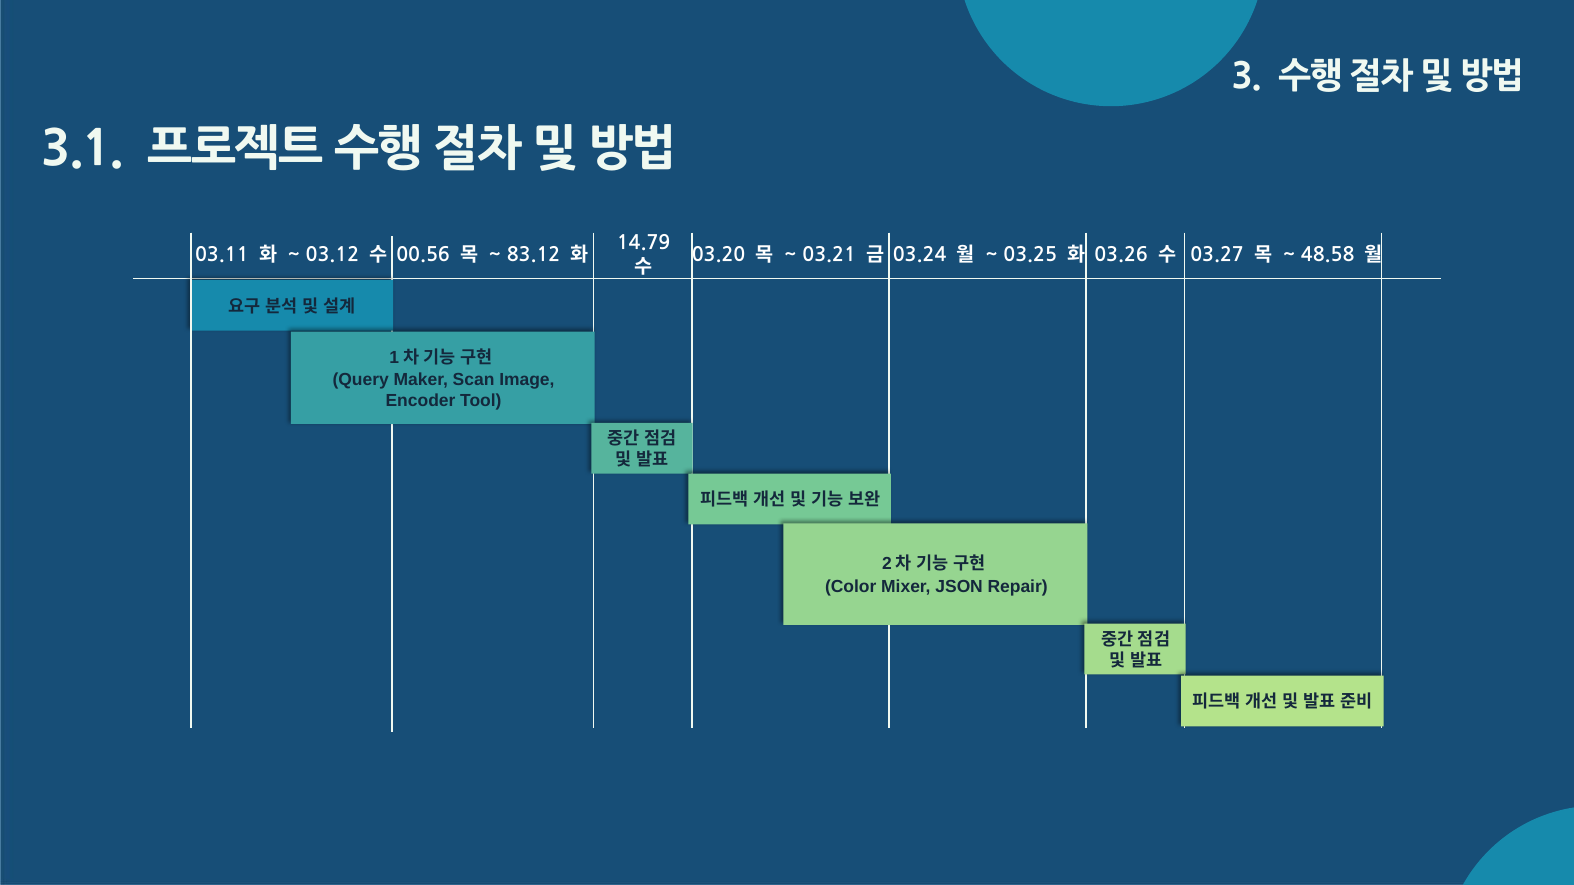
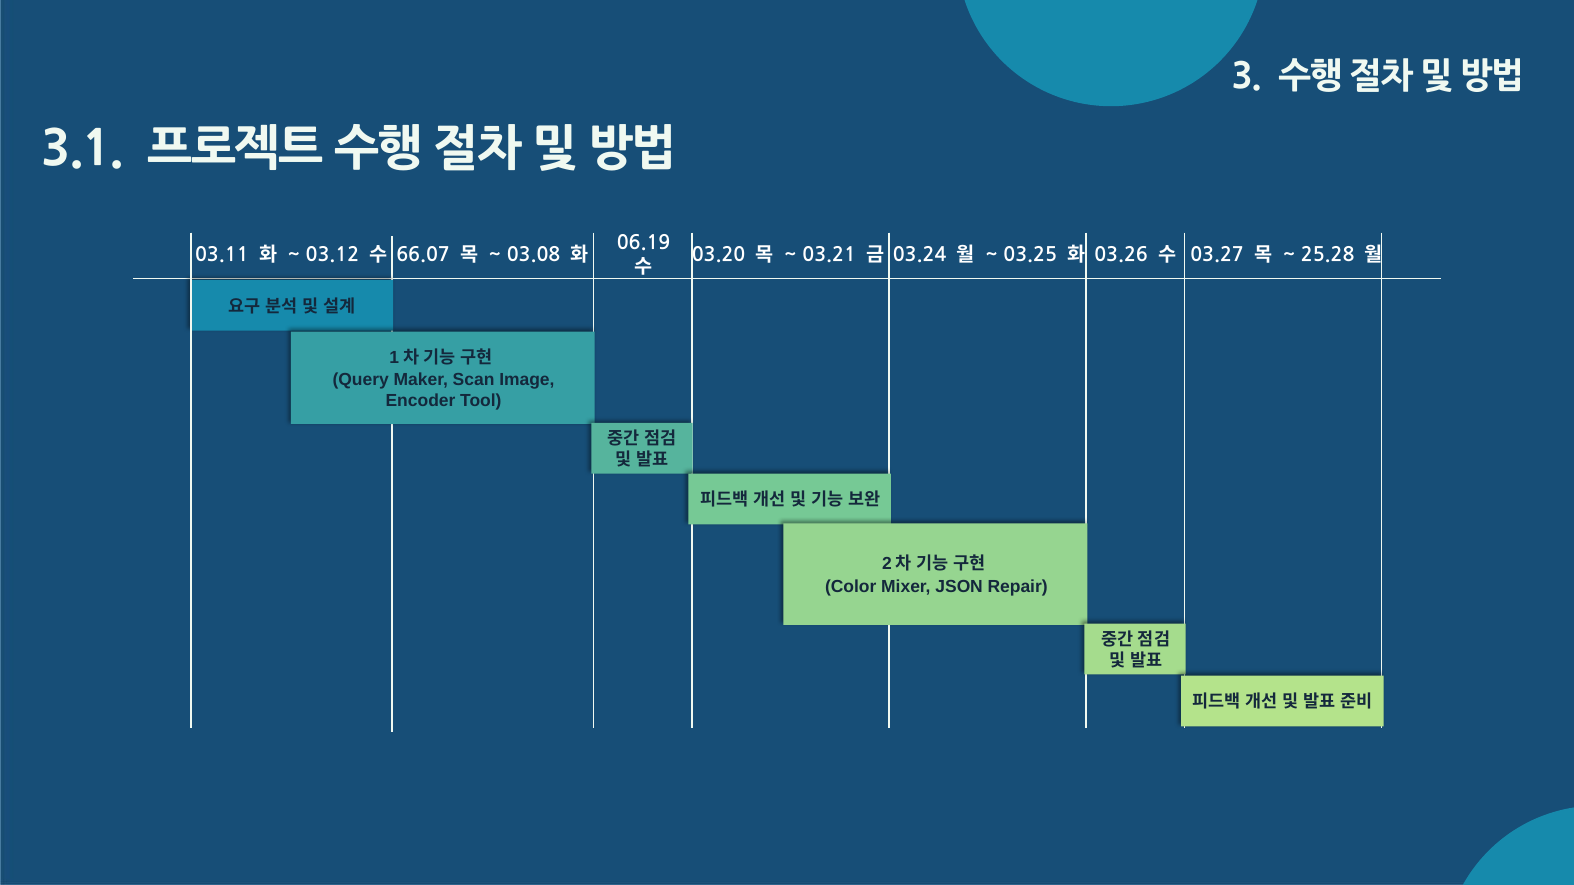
14.79: 14.79 -> 06.19 (644, 244)
00.56: 00.56 -> 66.07 (423, 255)
83.12: 83.12 -> 03.08 (534, 255)
48.58: 48.58 -> 25.28 (1328, 255)
